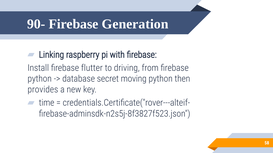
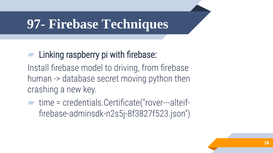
90-: 90- -> 97- (36, 24)
Generation: Generation -> Techniques (135, 24)
flutter: flutter -> model (92, 68)
python: python -> human (40, 79)
provides: provides -> crashing (43, 90)
